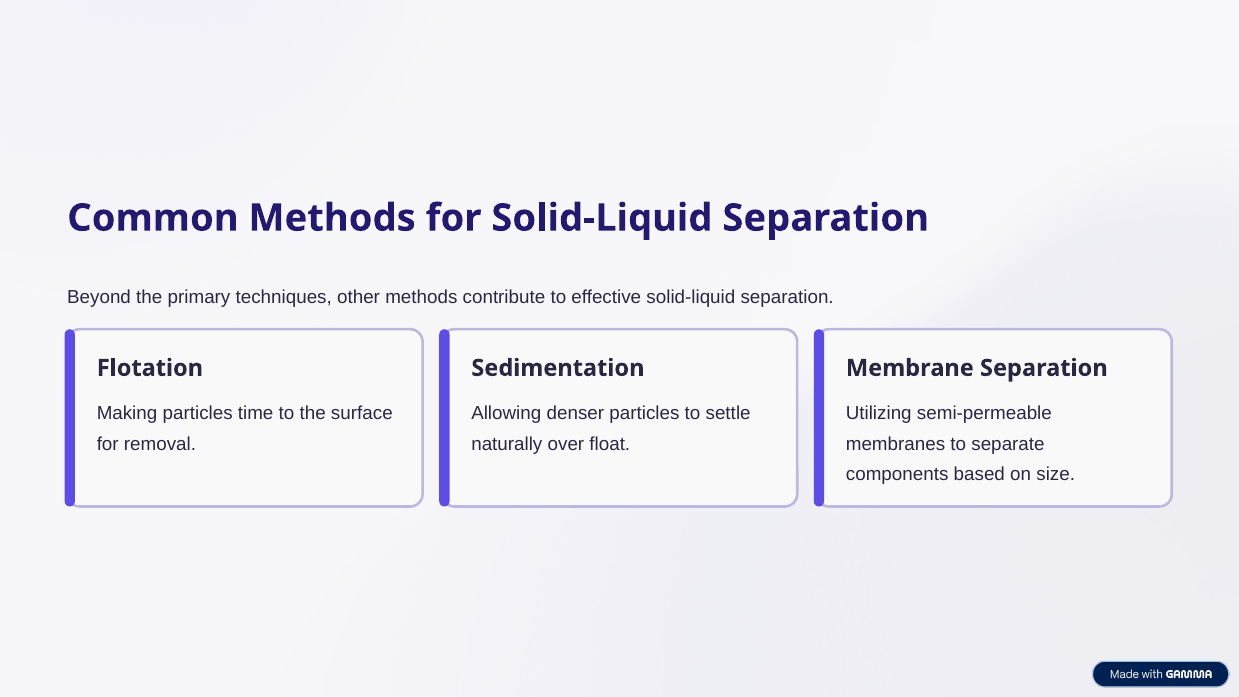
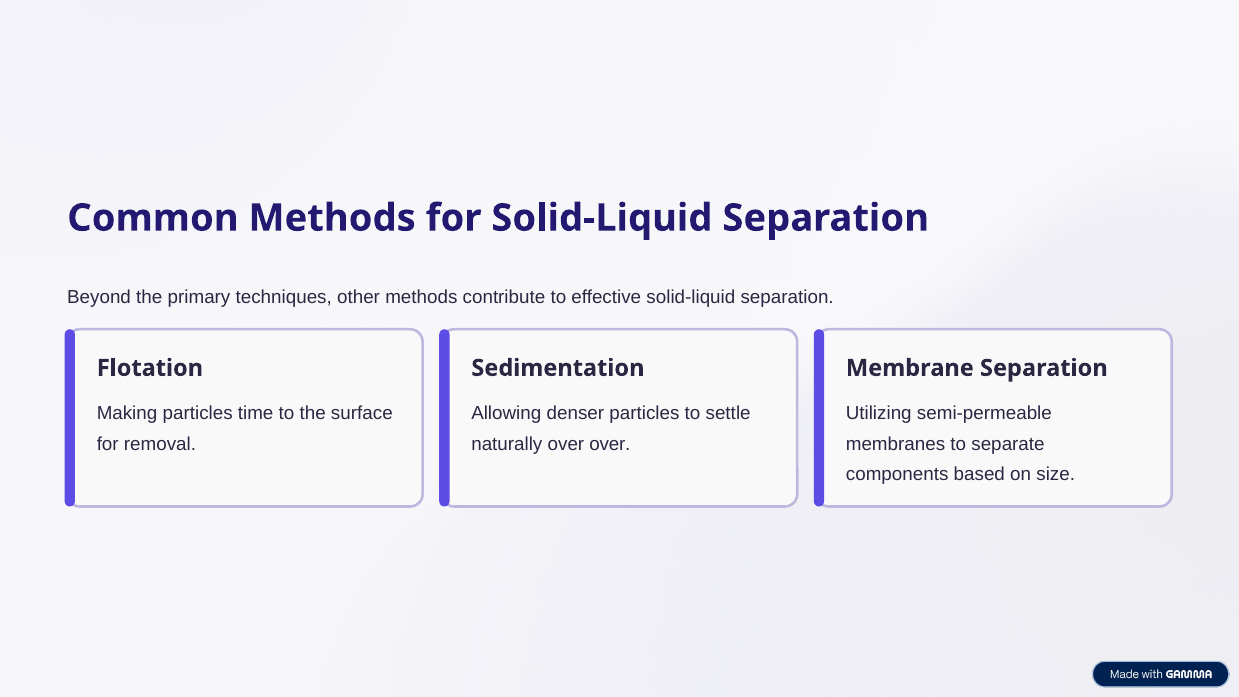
over float: float -> over (610, 444)
